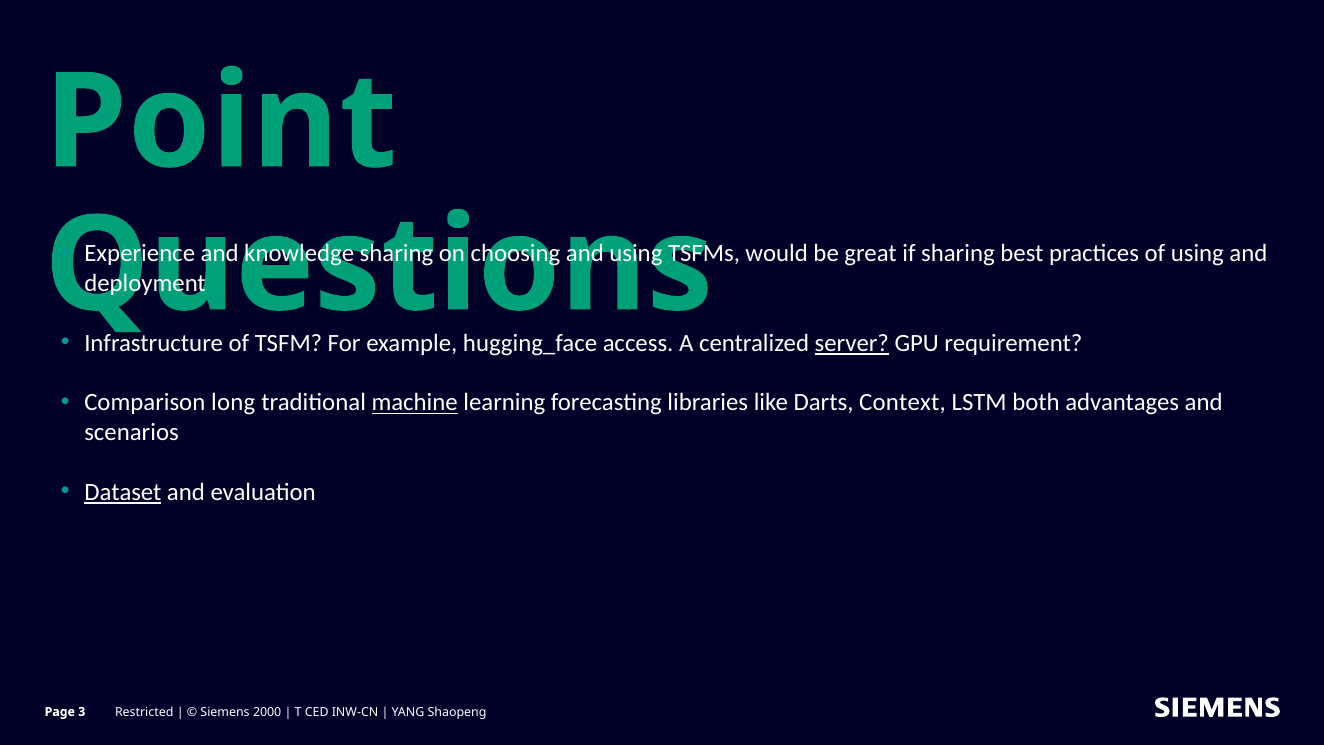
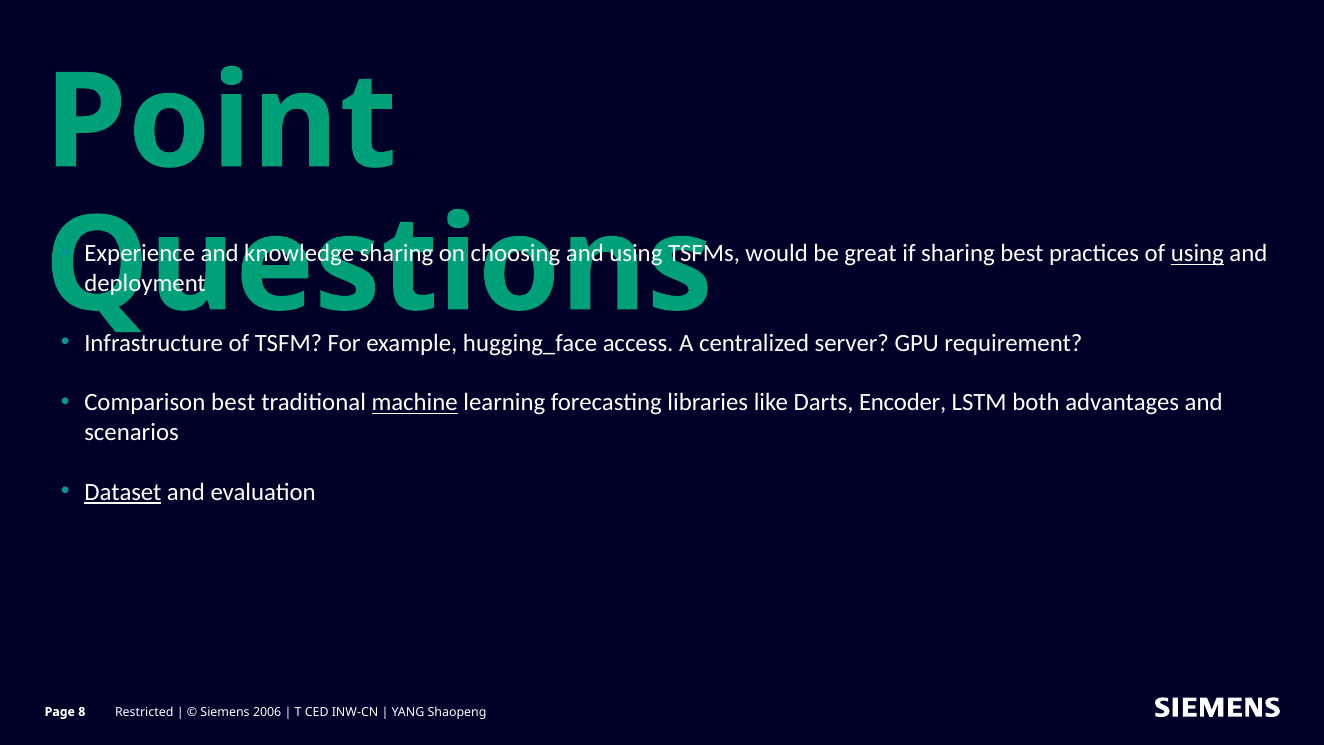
using underline: none -> present (1197, 254)
server underline: present -> none (852, 343)
Comparison long: long -> best (233, 403)
Context: Context -> Encoder (903, 403)
2000: 2000 -> 2006 (267, 713)
3: 3 -> 8 (82, 712)
